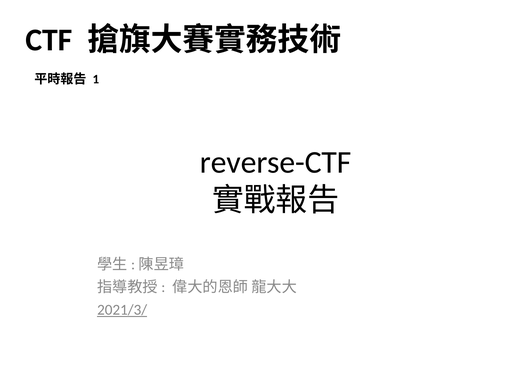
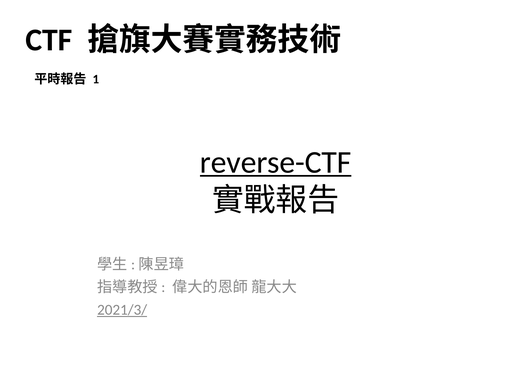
reverse-CTF underline: none -> present (276, 162)
